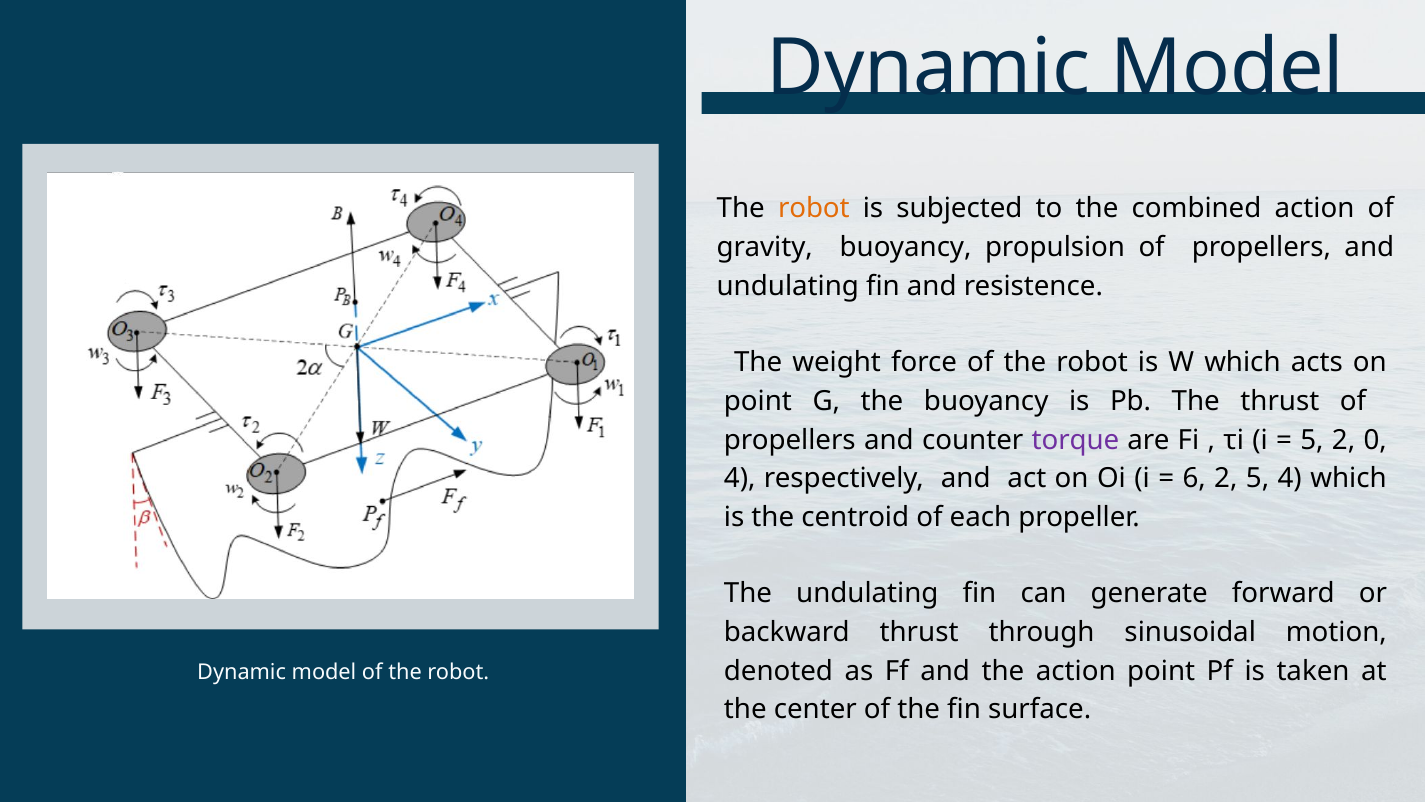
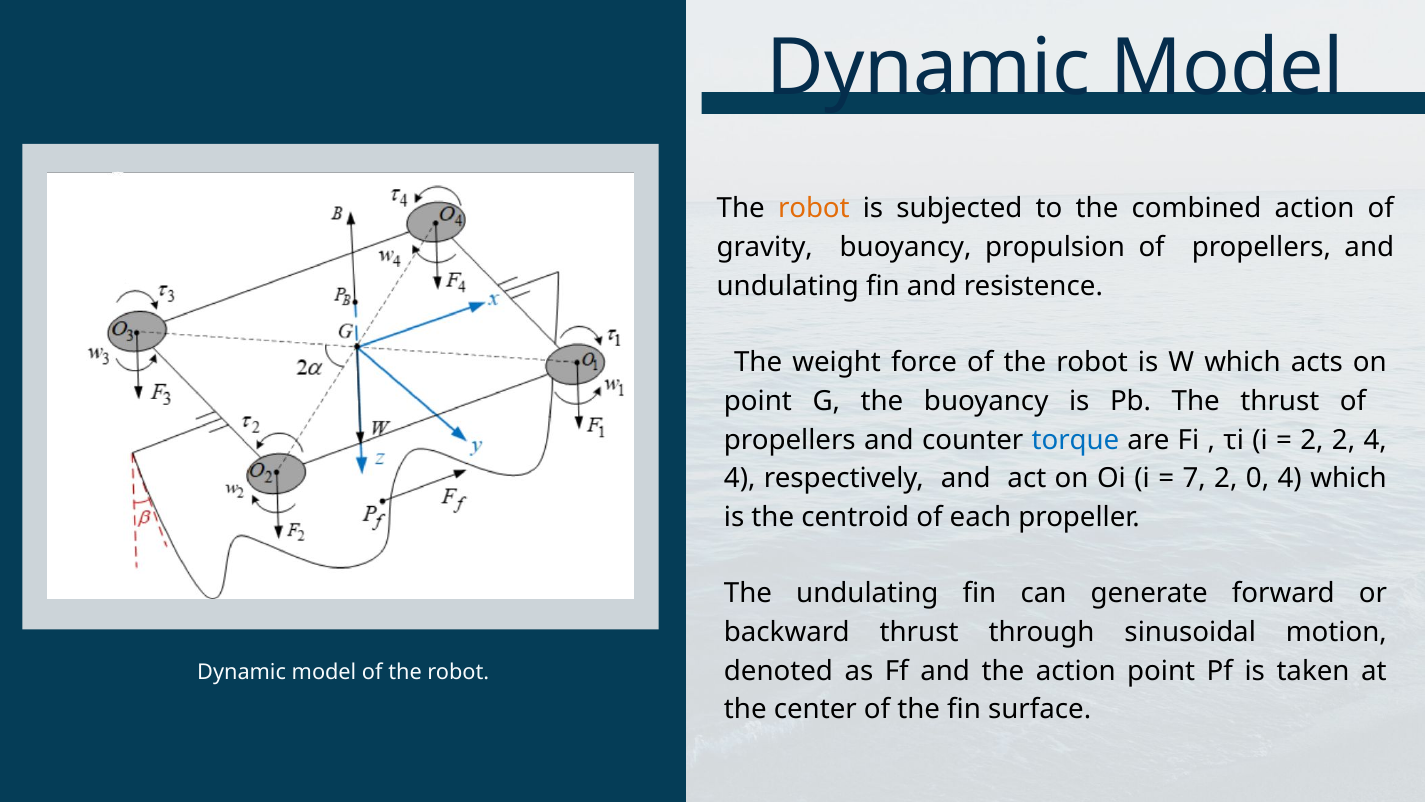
torque colour: purple -> blue (1075, 440)
5: 5 -> 2 (1312, 440)
2 0: 0 -> 4 (1375, 440)
6: 6 -> 7 (1194, 478)
2 5: 5 -> 0 (1258, 478)
